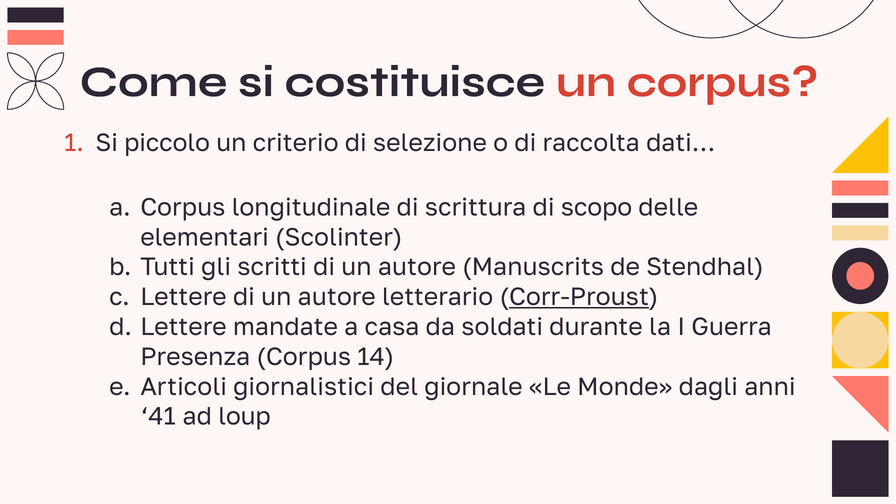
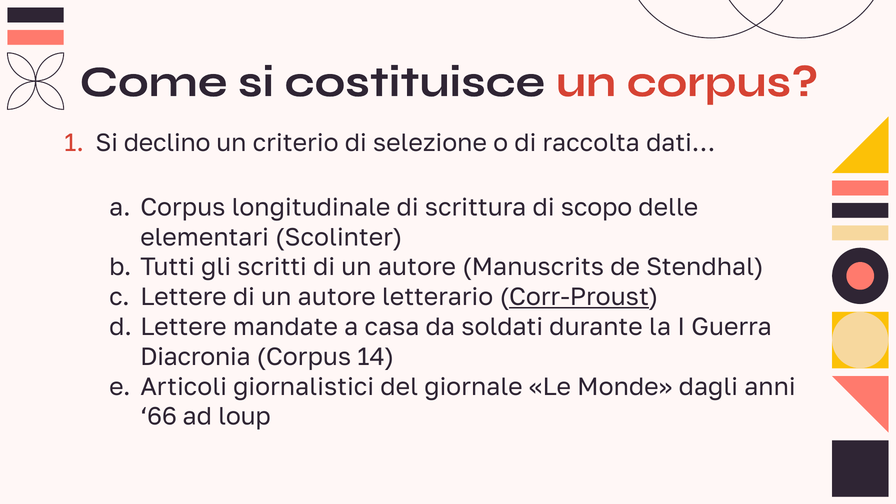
piccolo: piccolo -> declino (167, 143)
Presenza: Presenza -> Diacronia (195, 357)
41: 41 -> 66 (158, 417)
